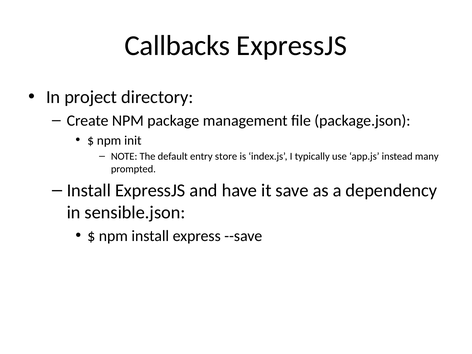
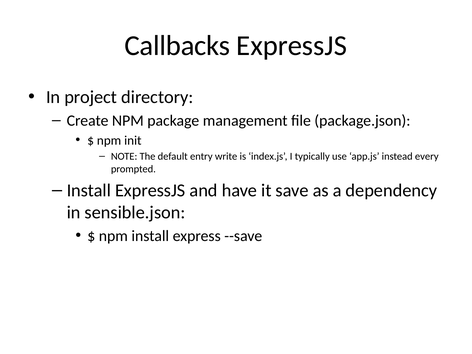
store: store -> write (226, 156)
many: many -> every (427, 156)
